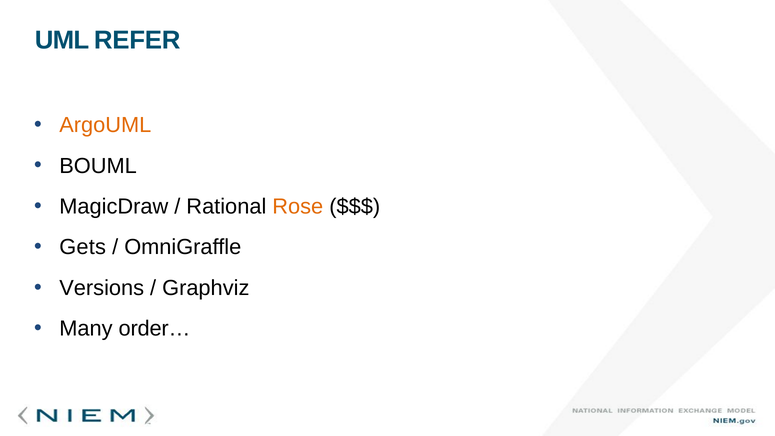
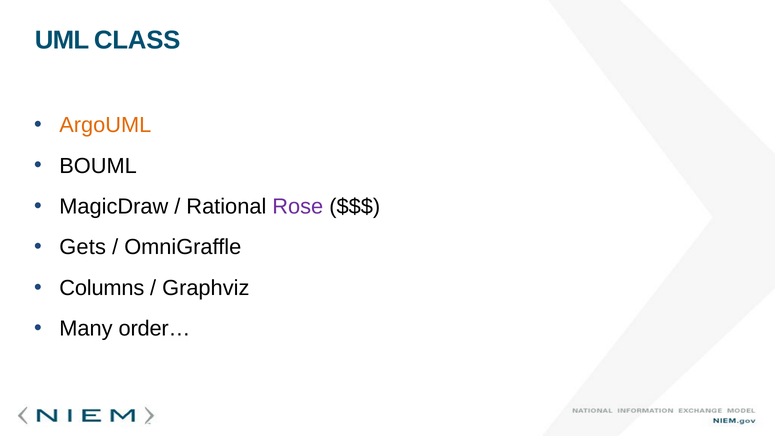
REFER: REFER -> CLASS (137, 40)
Rose colour: orange -> purple (298, 206)
Versions: Versions -> Columns (102, 288)
